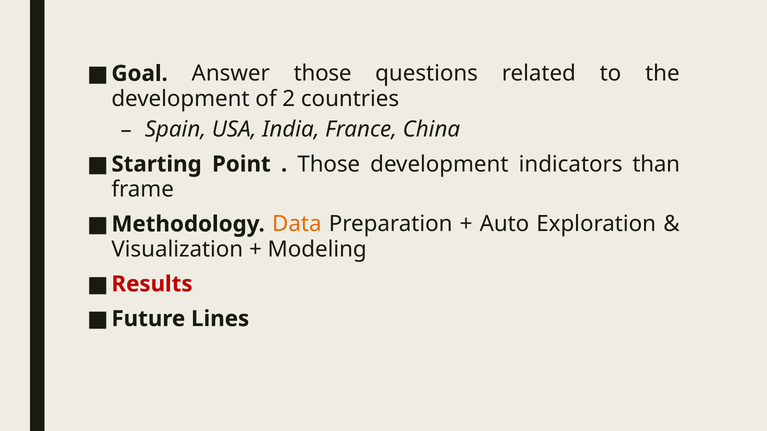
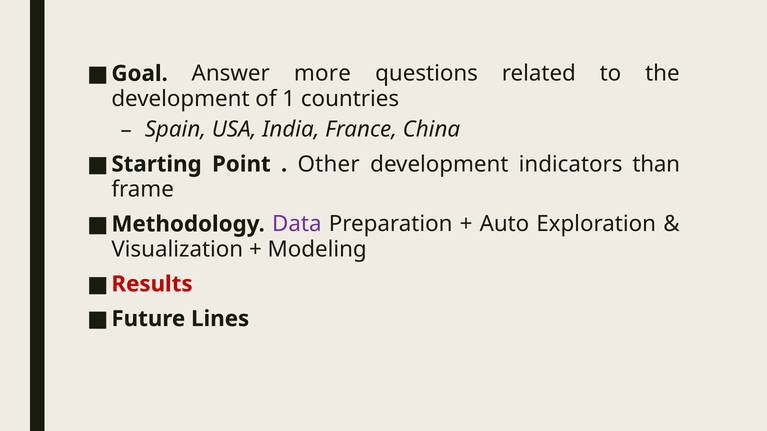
Answer those: those -> more (322, 74)
2: 2 -> 1 (289, 99)
Those: Those -> Other (329, 164)
Data colour: orange -> purple (297, 224)
